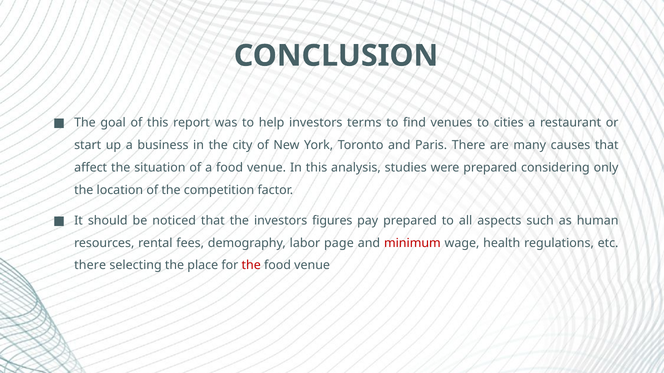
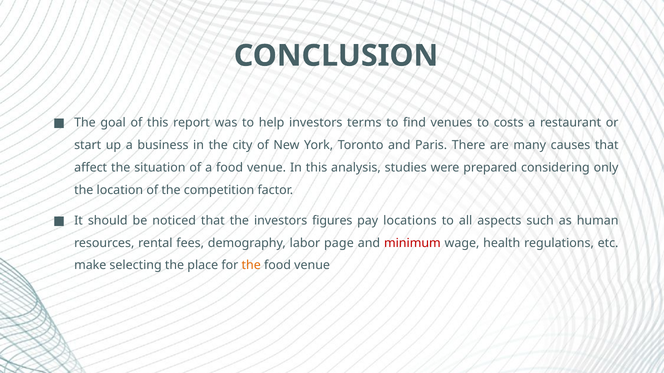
cities: cities -> costs (509, 123)
pay prepared: prepared -> locations (410, 221)
there: there -> make (90, 266)
the colour: red -> orange (251, 266)
